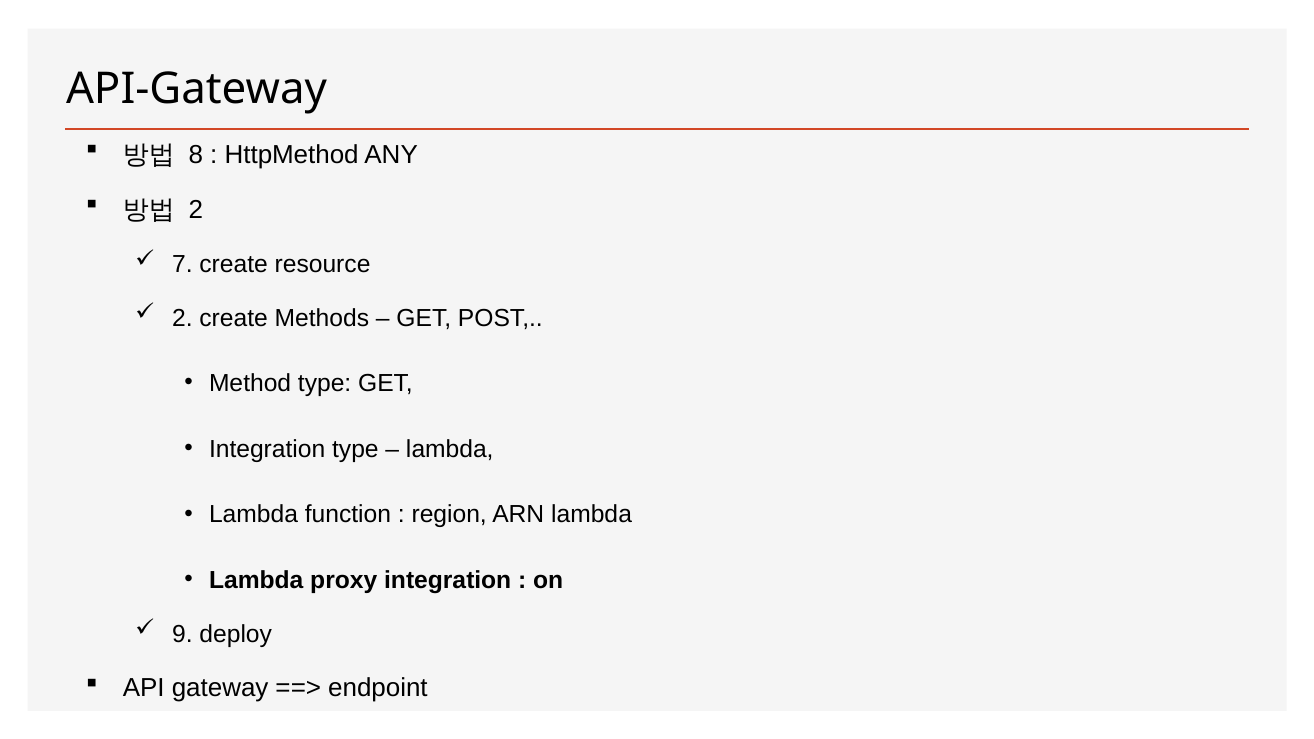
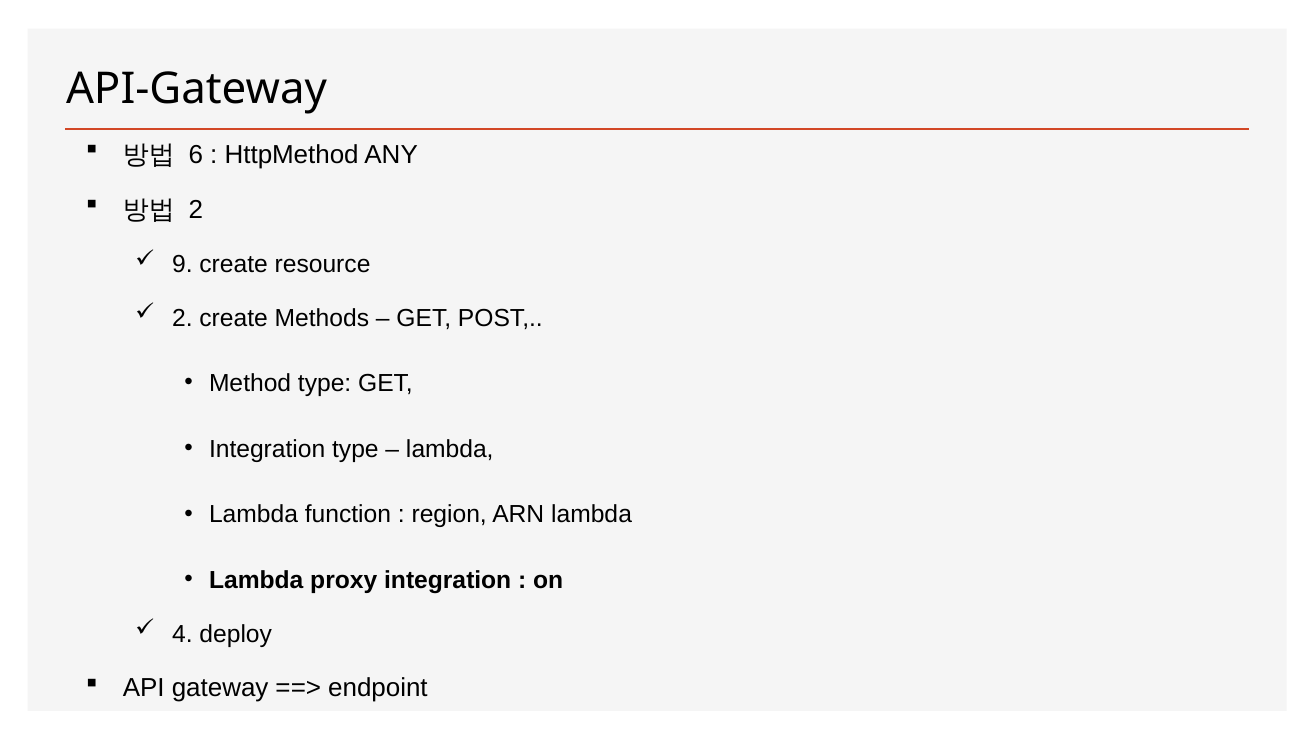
8: 8 -> 6 (196, 155)
7: 7 -> 9 (182, 264)
9: 9 -> 4 (182, 634)
